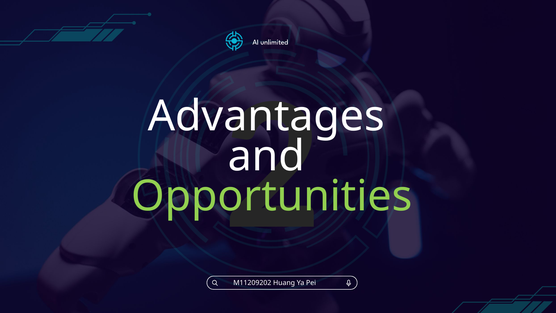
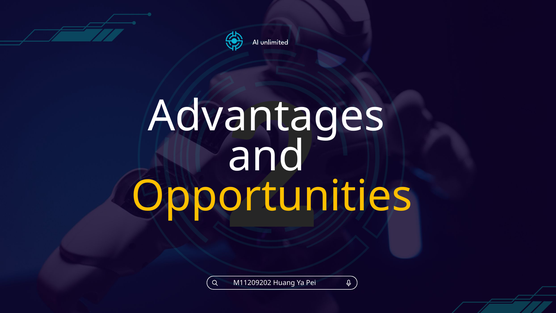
Opportunities colour: light green -> yellow (272, 196)
